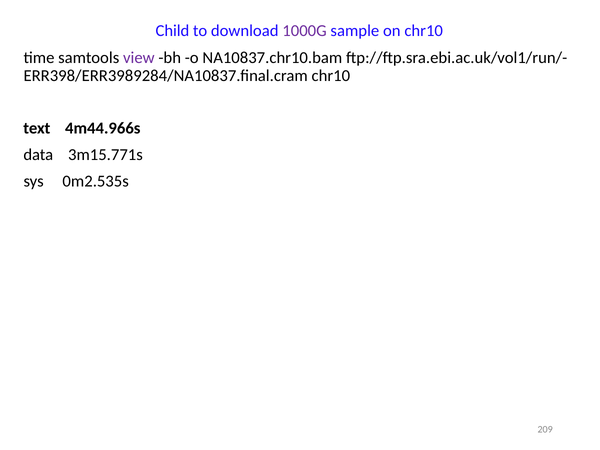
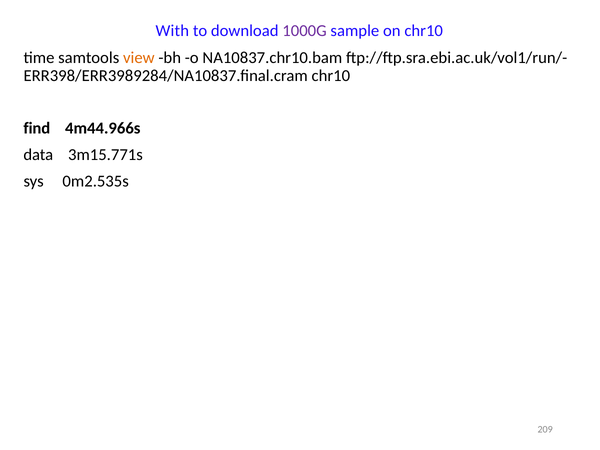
Child: Child -> With (172, 31)
view colour: purple -> orange (139, 57)
text: text -> find (37, 128)
